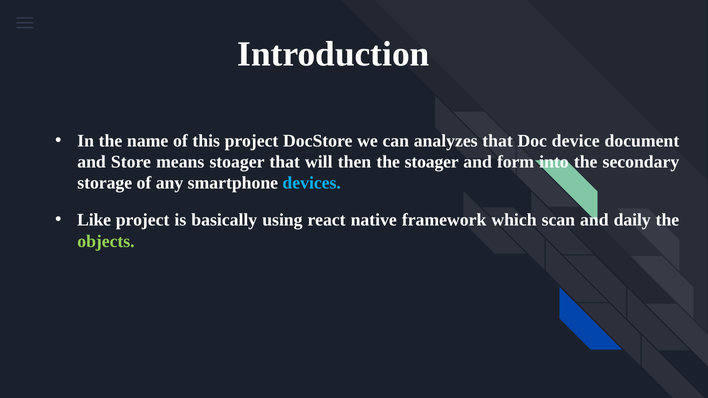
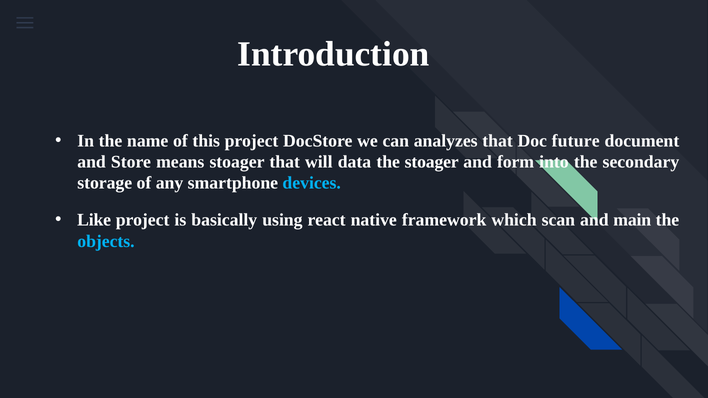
device: device -> future (576, 141)
then: then -> data (354, 162)
daily: daily -> main (632, 220)
objects colour: light green -> light blue (106, 241)
